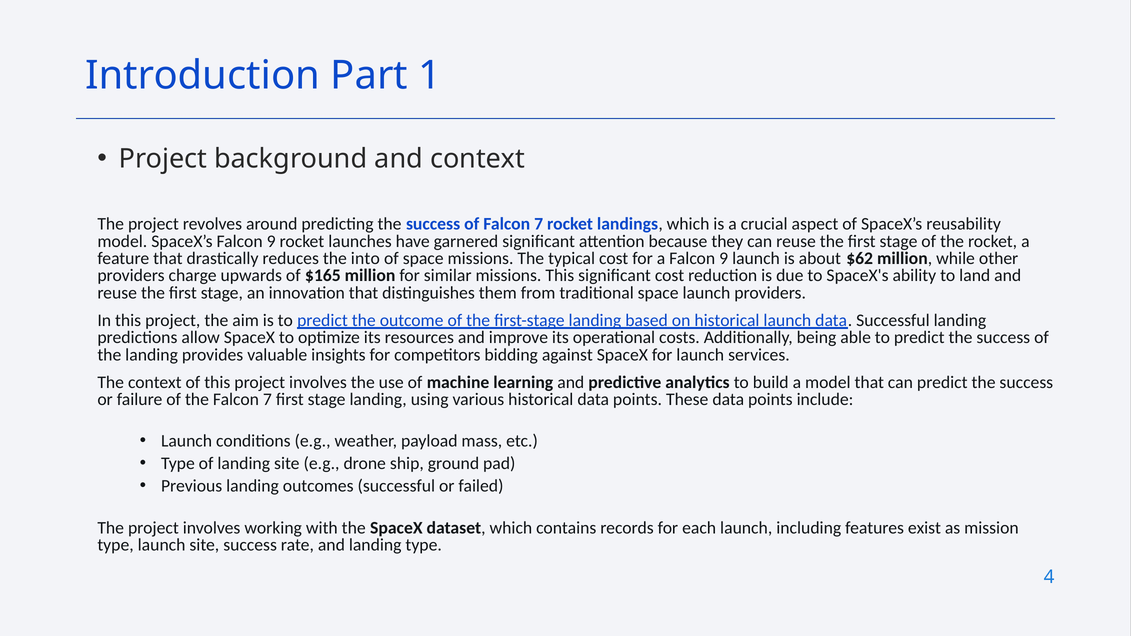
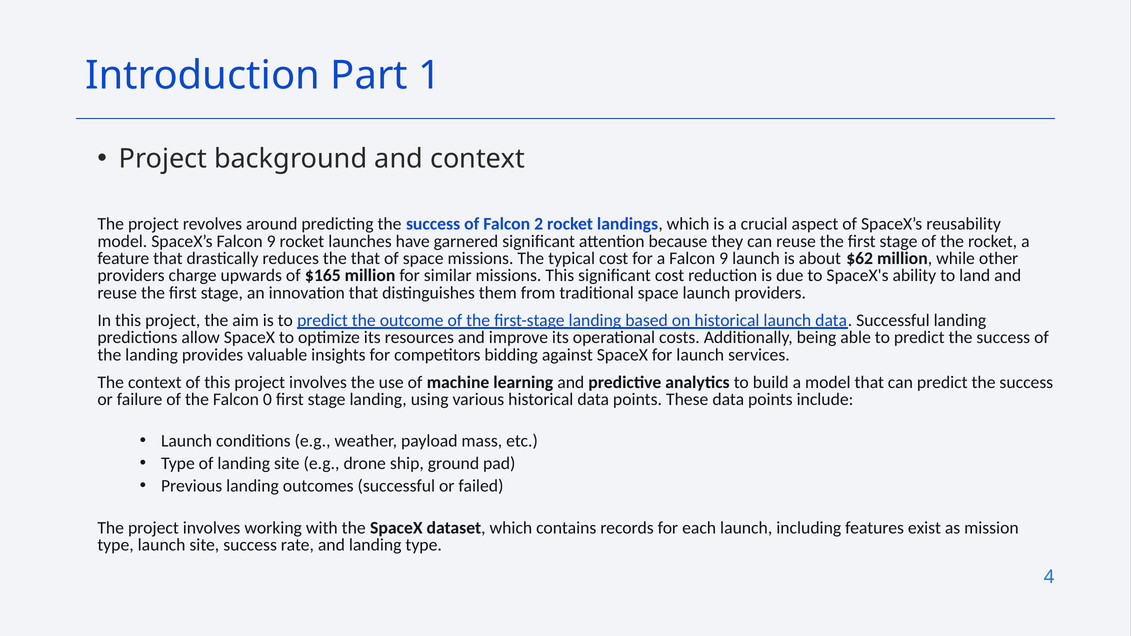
of Falcon 7: 7 -> 2 (539, 224)
the into: into -> that (365, 258)
the Falcon 7: 7 -> 0 (267, 400)
